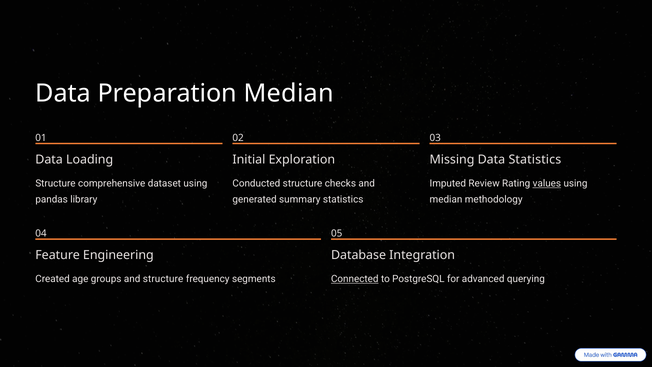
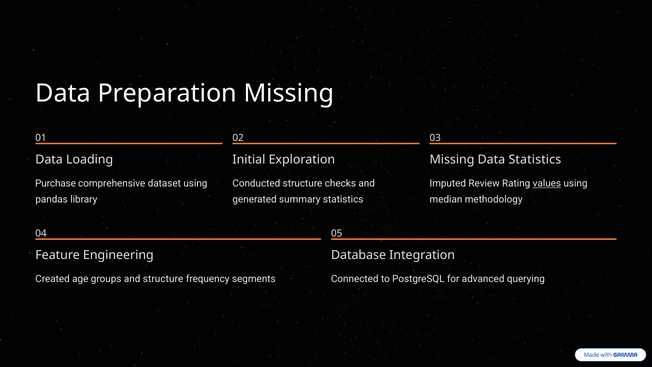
Preparation Median: Median -> Missing (289, 93)
Structure: Structure -> Purchase (56, 183)
Connected underline: present -> none (355, 279)
